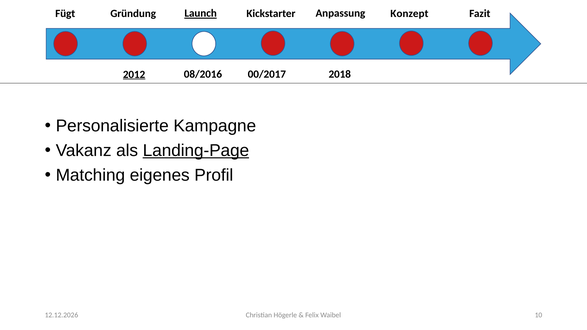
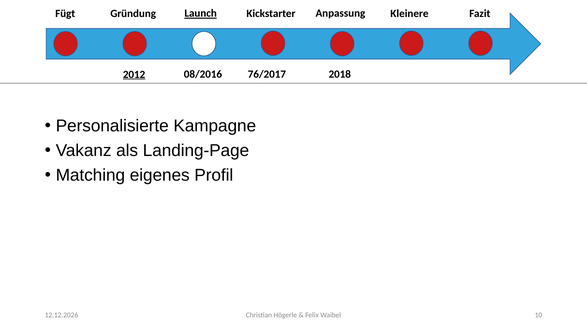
Konzept: Konzept -> Kleinere (409, 14)
00/2017: 00/2017 -> 76/2017 (267, 74)
Landing-Page underline: present -> none (196, 151)
